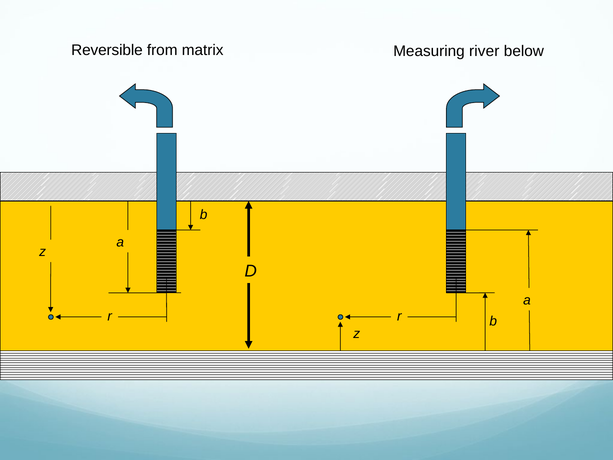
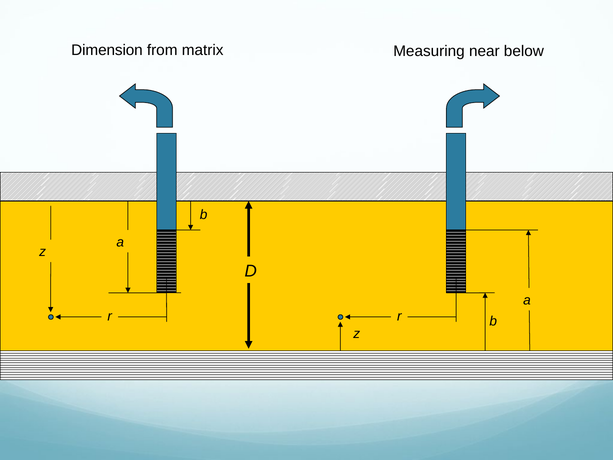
Reversible: Reversible -> Dimension (107, 50)
river: river -> near (484, 51)
